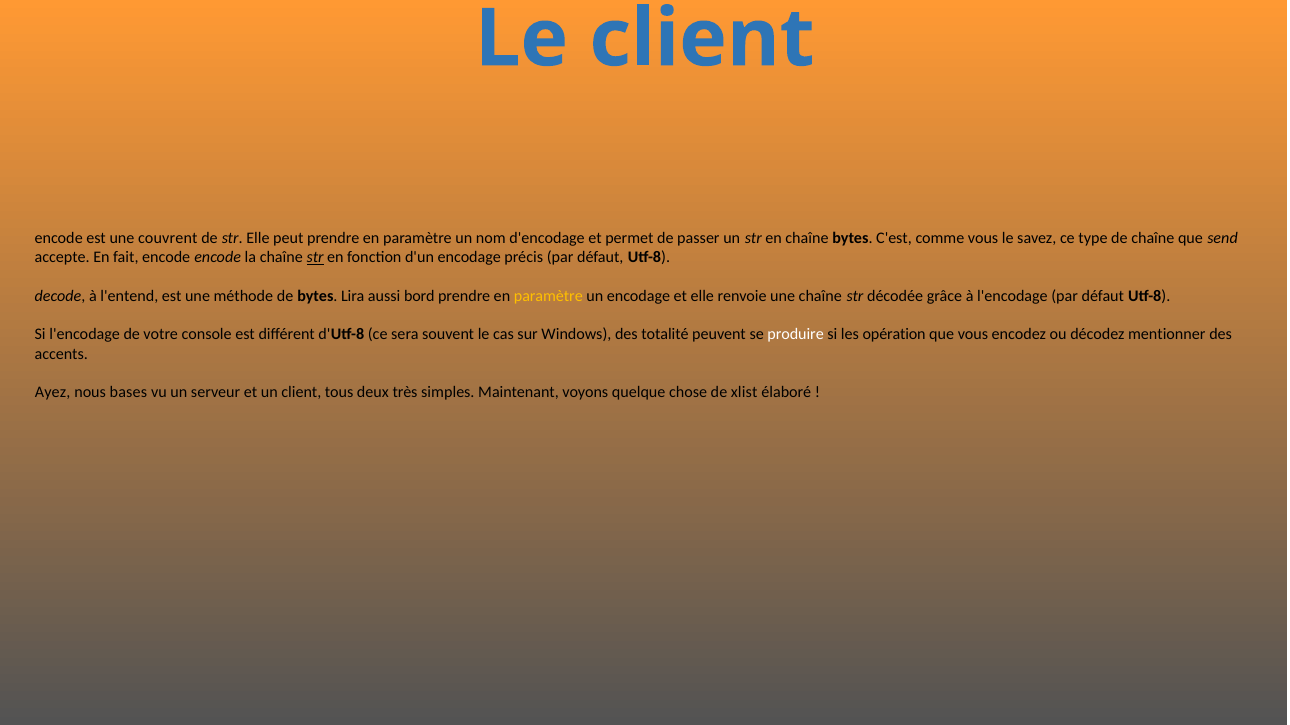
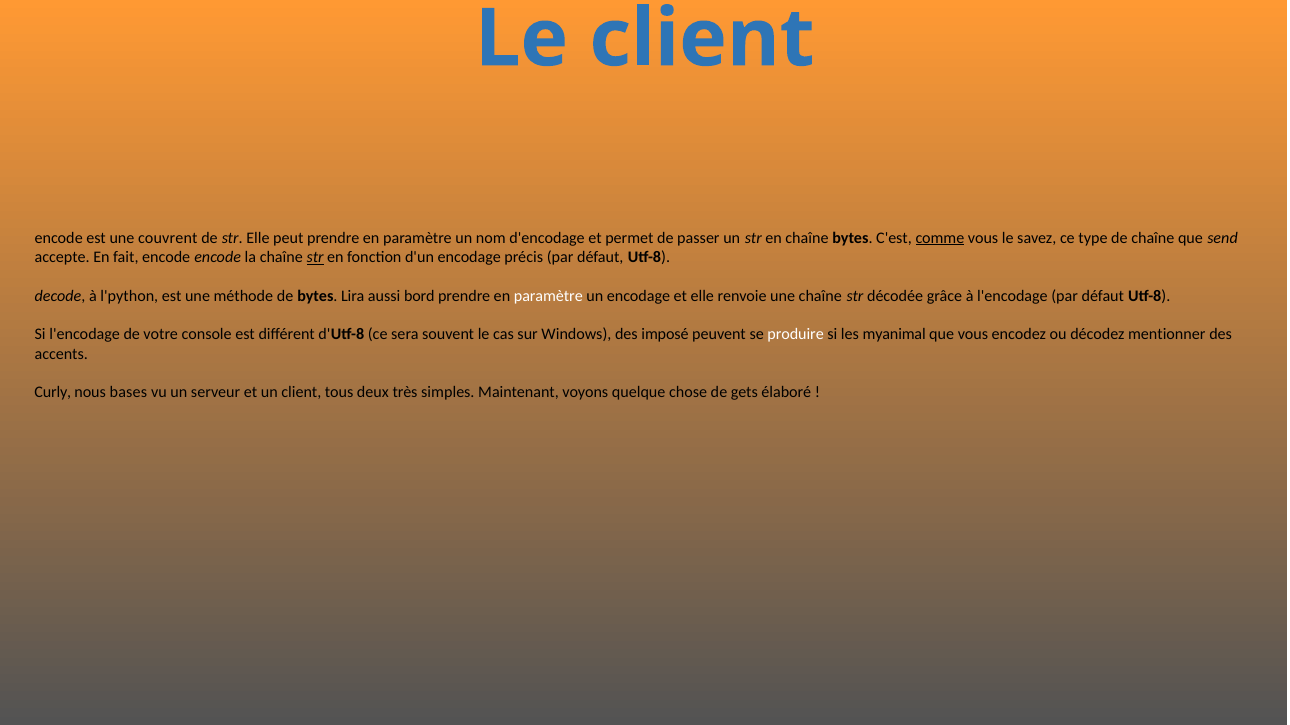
comme underline: none -> present (940, 238)
l'entend: l'entend -> l'python (129, 296)
paramètre colour: yellow -> white (548, 296)
totalité: totalité -> imposé (665, 335)
opération: opération -> myanimal (894, 335)
Ayez: Ayez -> Curly (53, 393)
xlist: xlist -> gets (744, 393)
